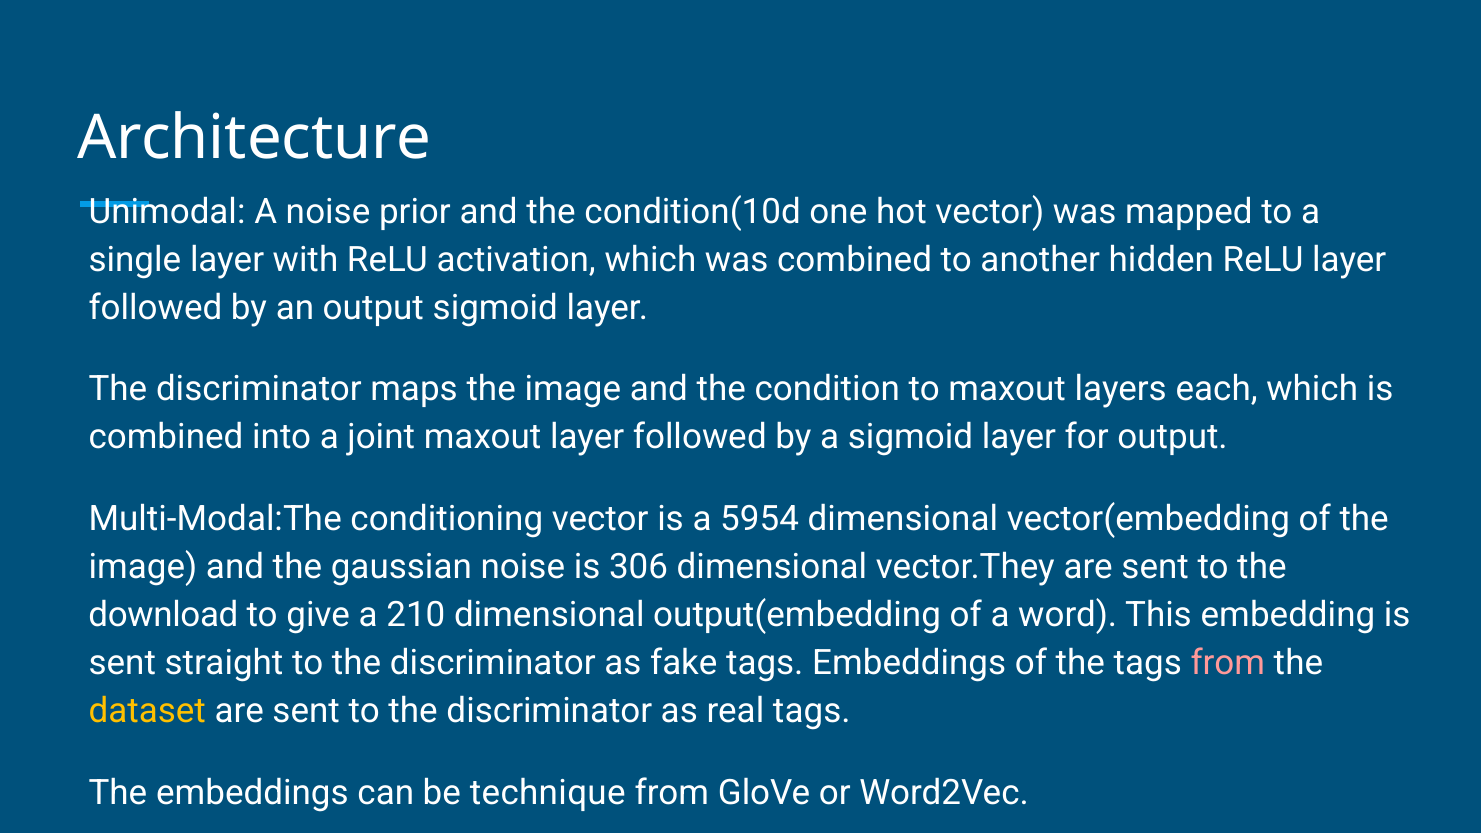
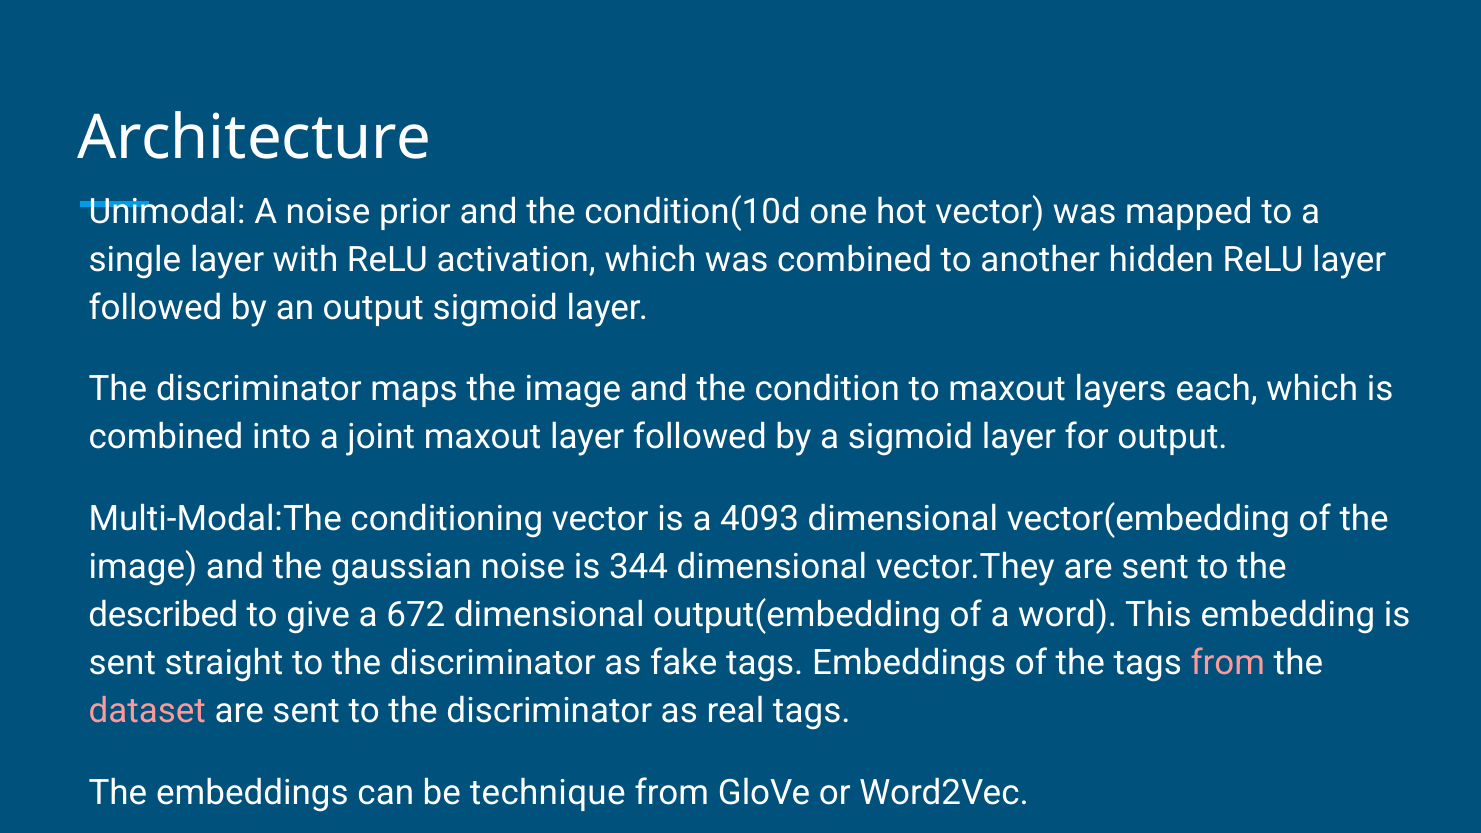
5954: 5954 -> 4093 (760, 519)
306: 306 -> 344 (639, 567)
download: download -> described (163, 615)
210: 210 -> 672 (416, 615)
dataset colour: yellow -> pink (147, 711)
